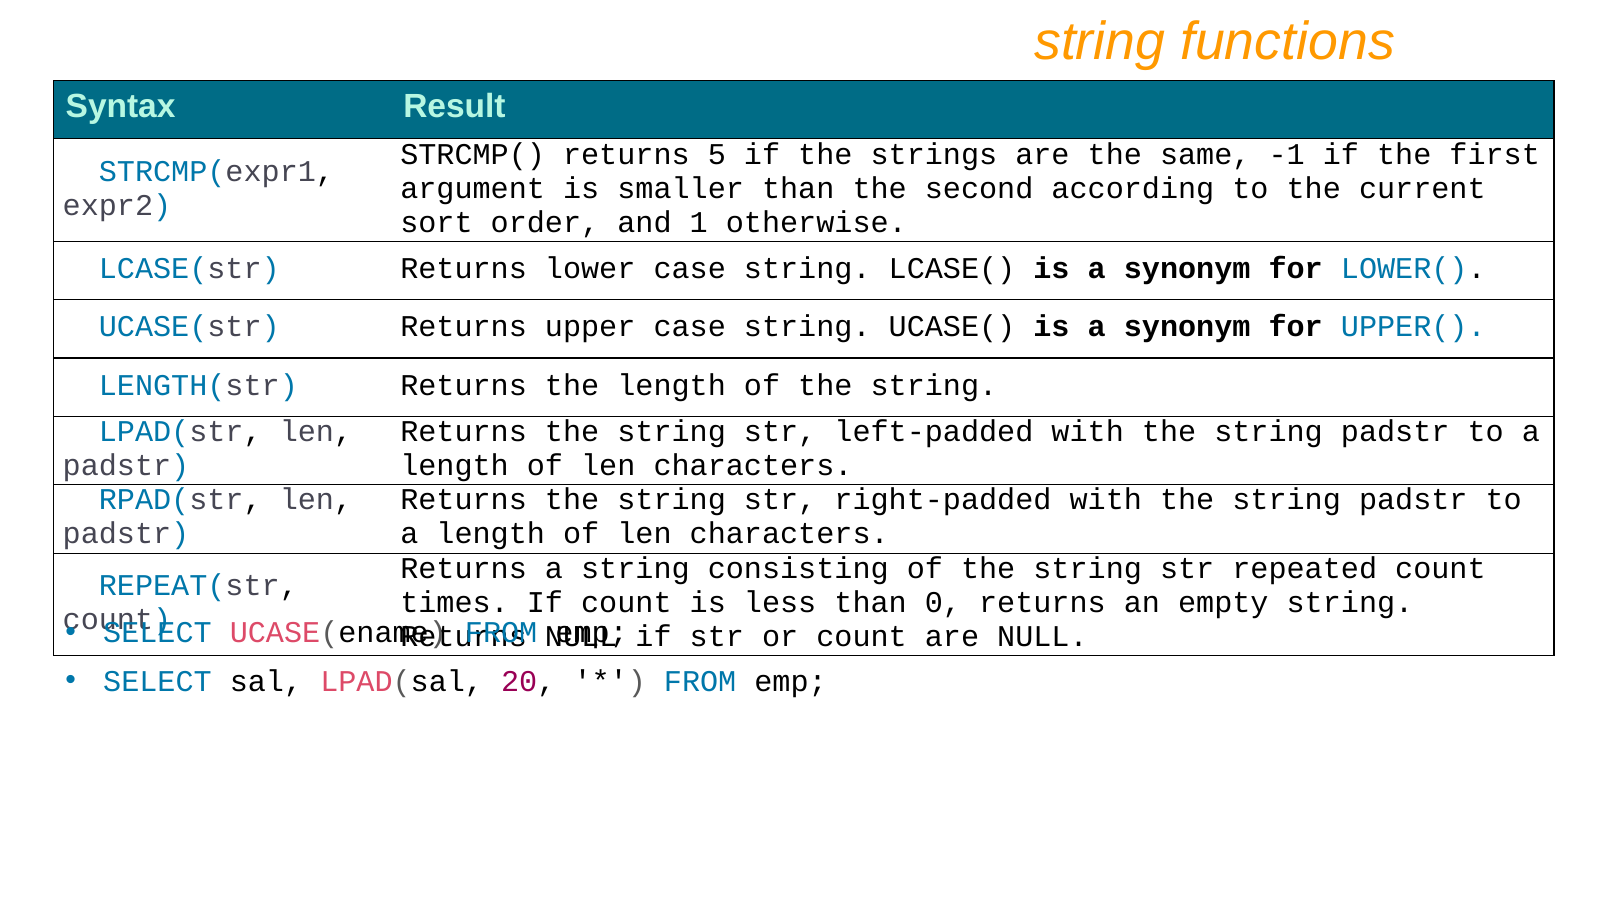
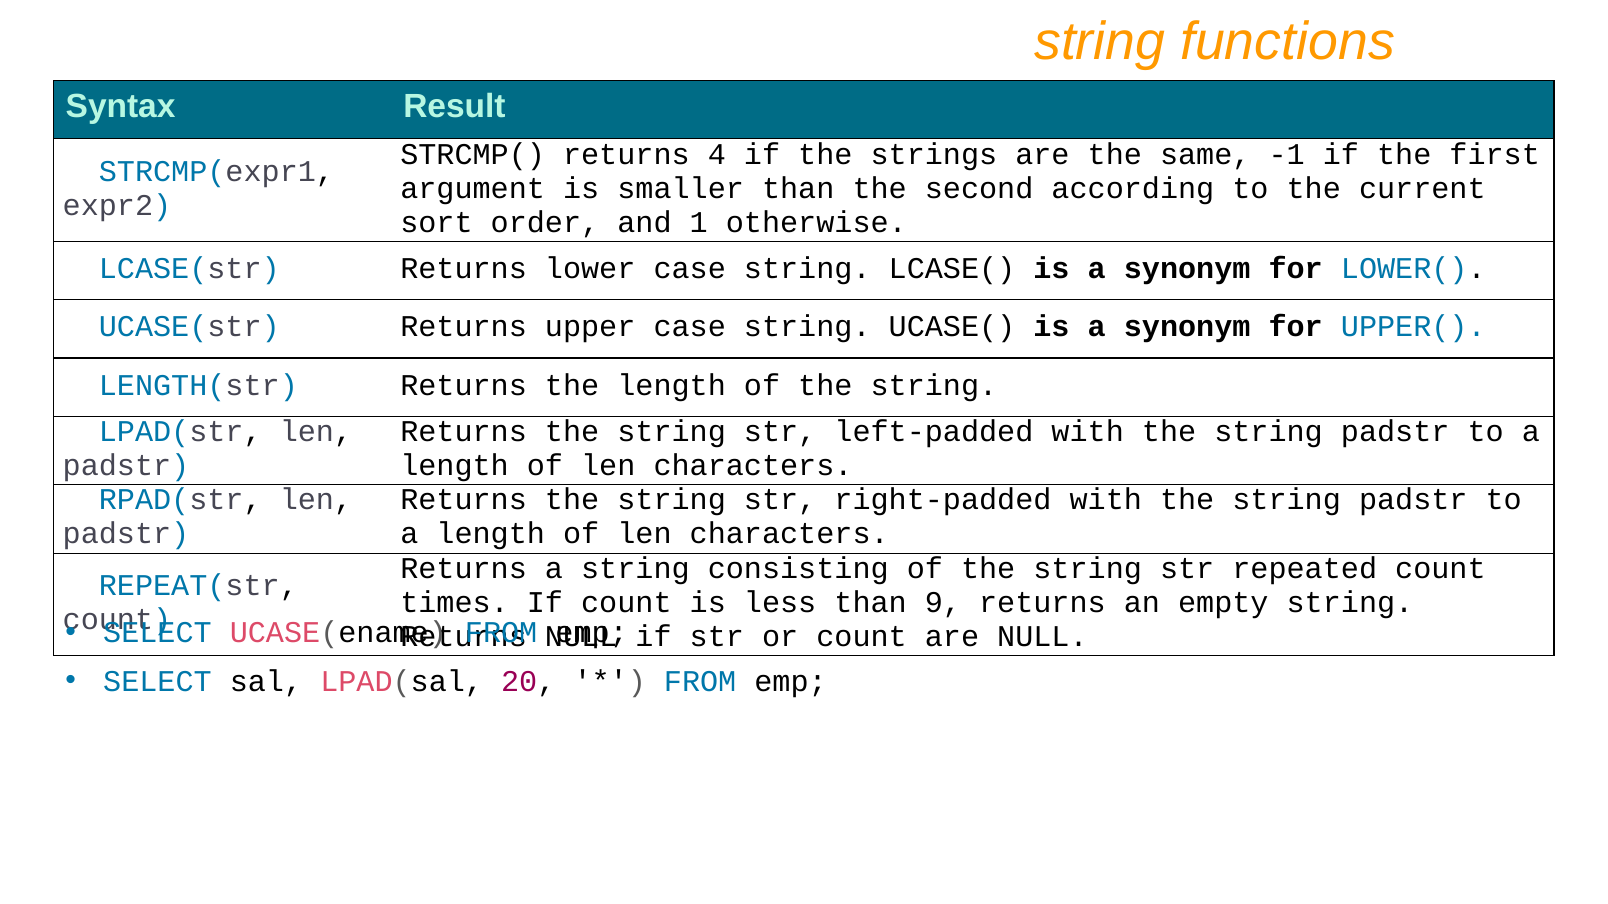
5: 5 -> 4 (717, 154)
0: 0 -> 9 (943, 603)
